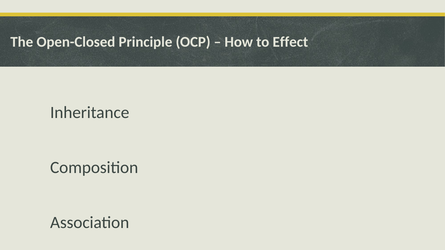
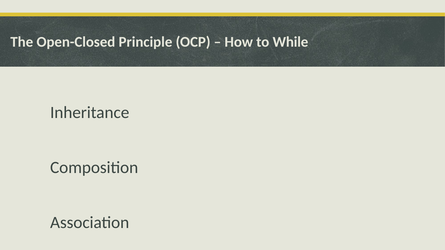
Effect: Effect -> While (290, 42)
